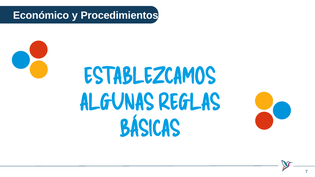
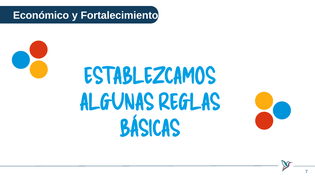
Procedimientos: Procedimientos -> Fortalecimiento (119, 15)
